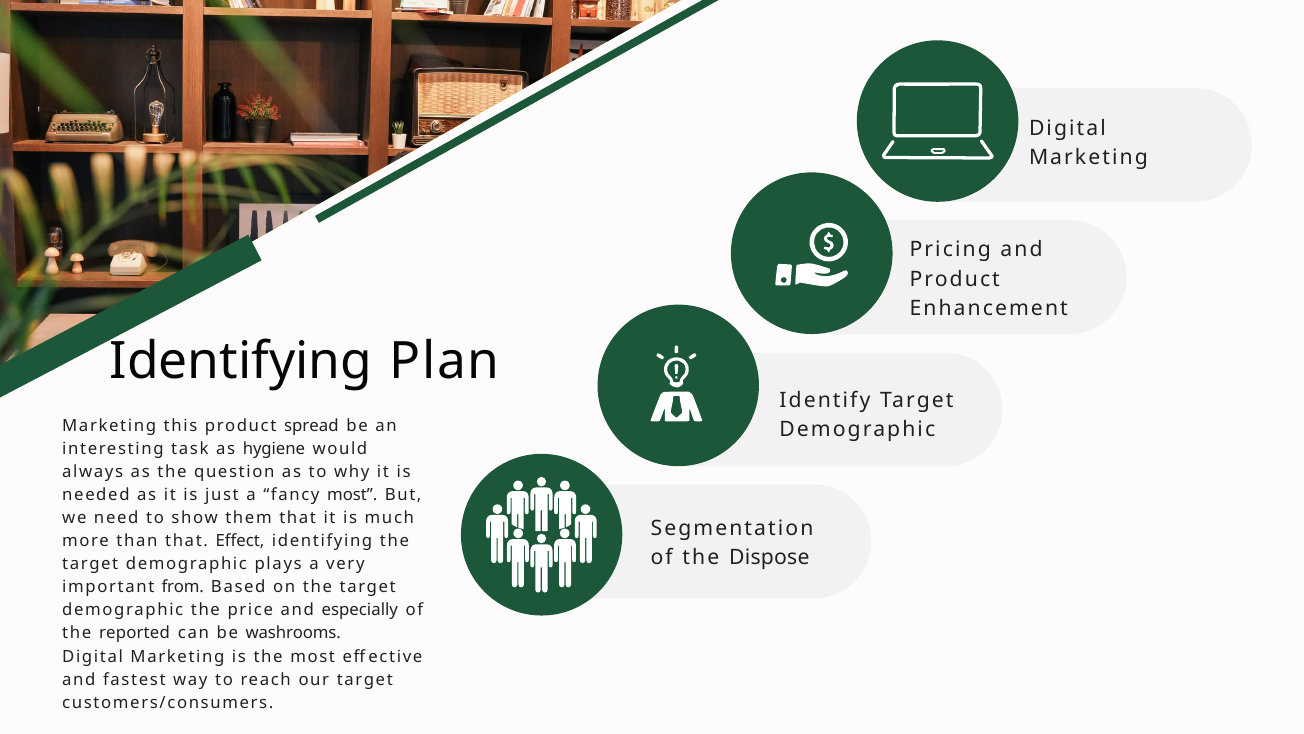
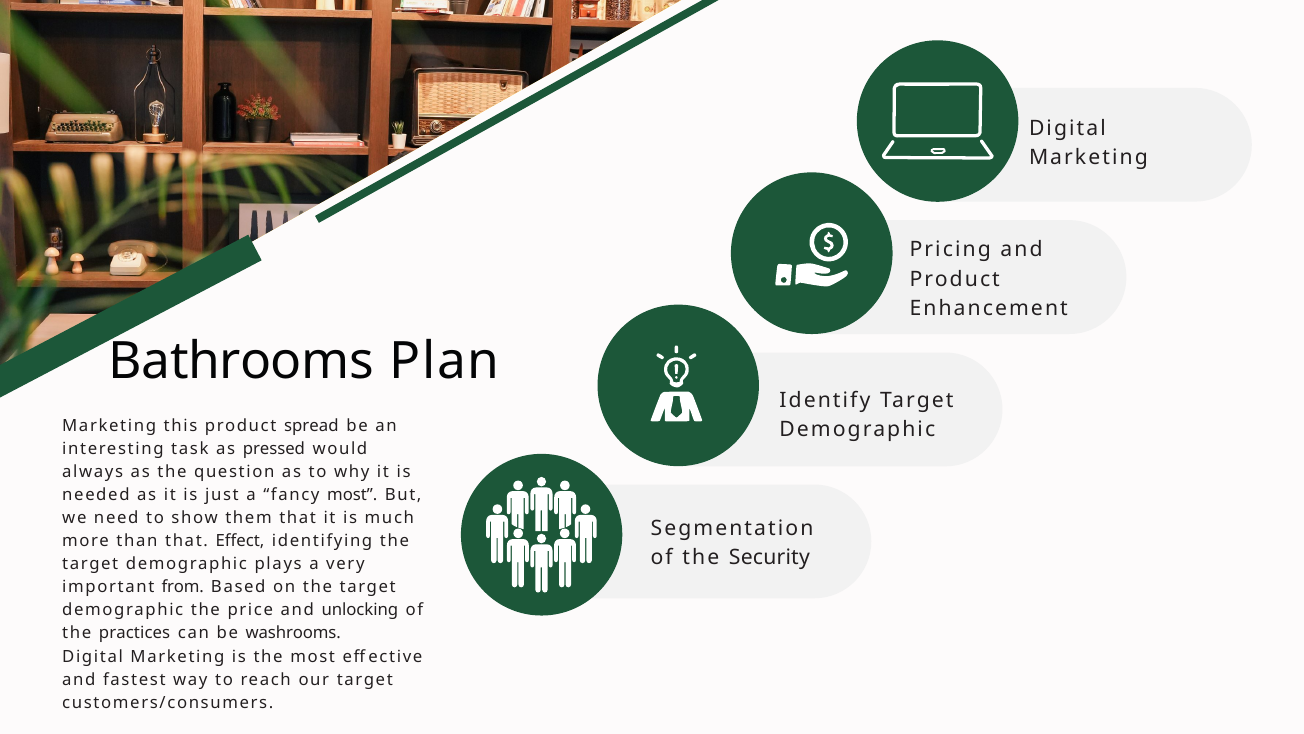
Identifying: Identifying -> Bathrooms (241, 362)
hygiene: hygiene -> pressed (274, 449)
Dispose: Dispose -> Security (769, 557)
especially: especially -> unlocking (360, 610)
reported: reported -> practices (135, 633)
